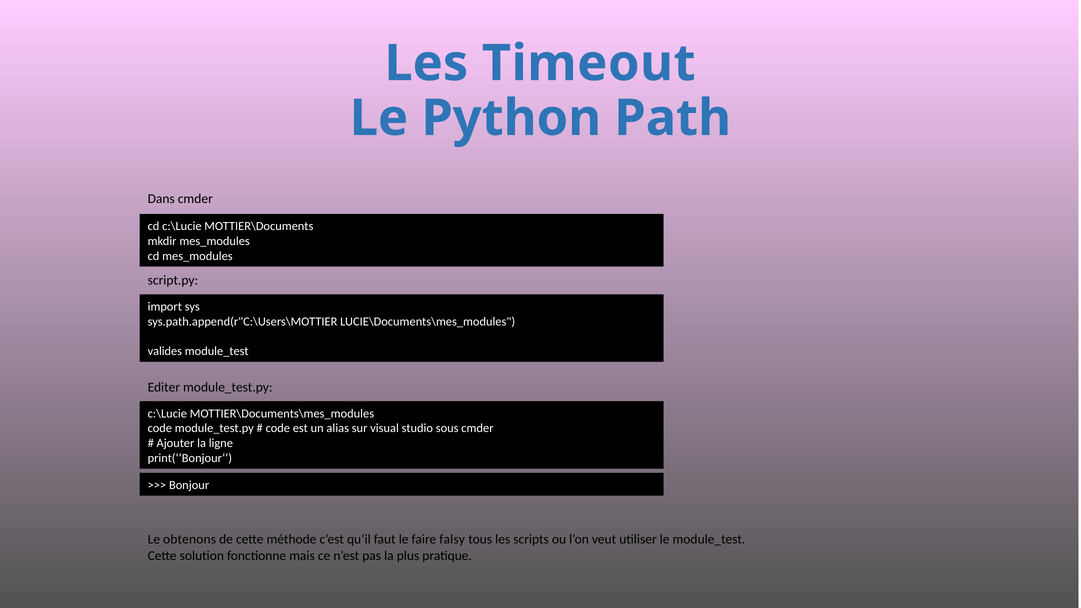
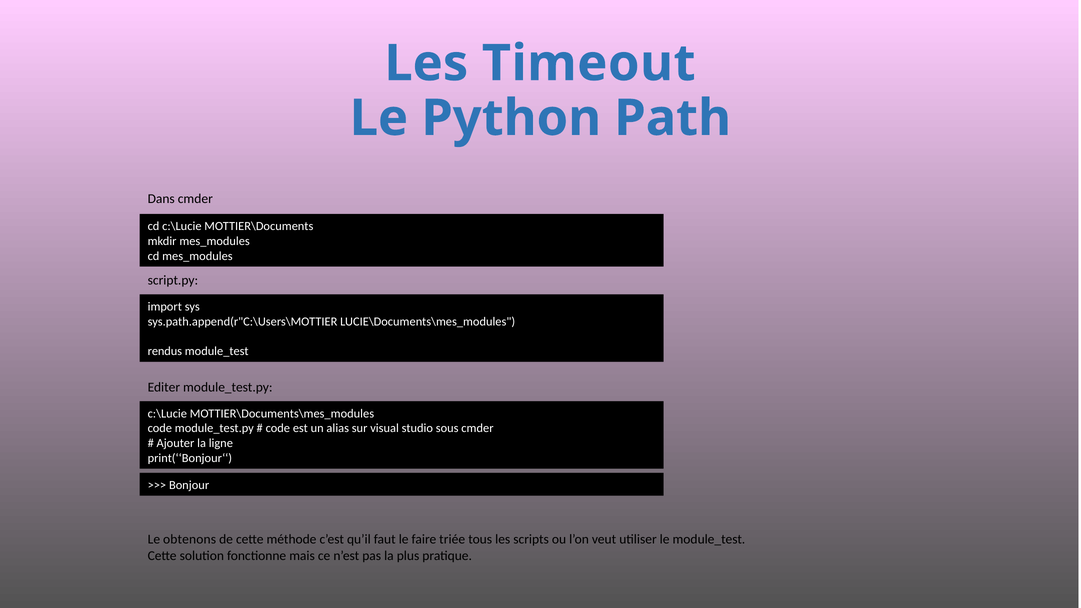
valides: valides -> rendus (165, 351)
falsy: falsy -> triée (452, 540)
